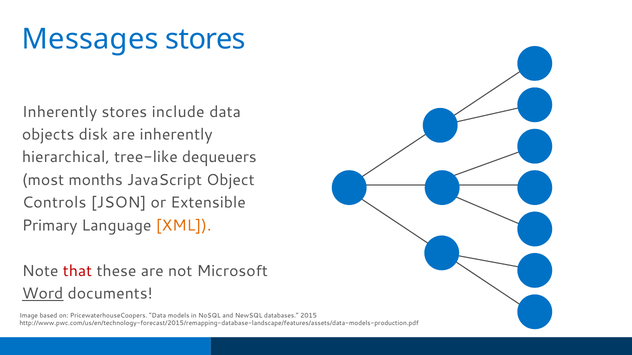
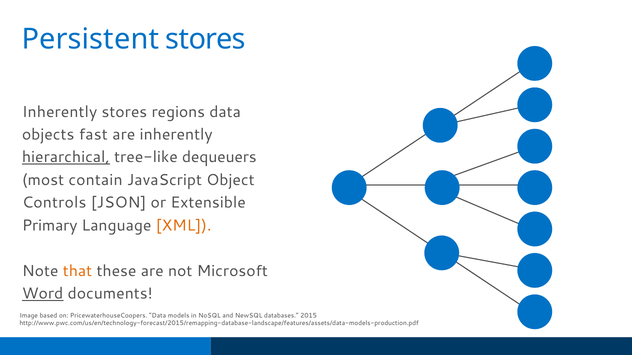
Messages: Messages -> Persistent (90, 39)
include: include -> regions (178, 112)
disk: disk -> fast (93, 135)
hierarchical underline: none -> present (66, 157)
months: months -> contain (95, 180)
that colour: red -> orange (77, 271)
